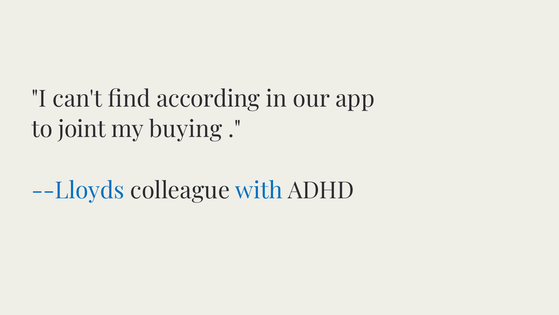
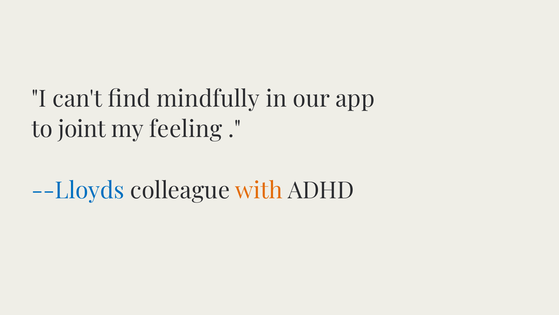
according: according -> mindfully (208, 99)
buying: buying -> feeling (186, 129)
with colour: blue -> orange (259, 190)
